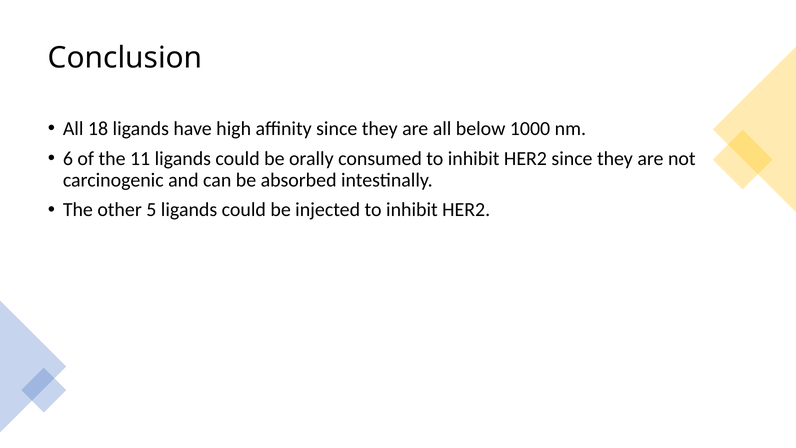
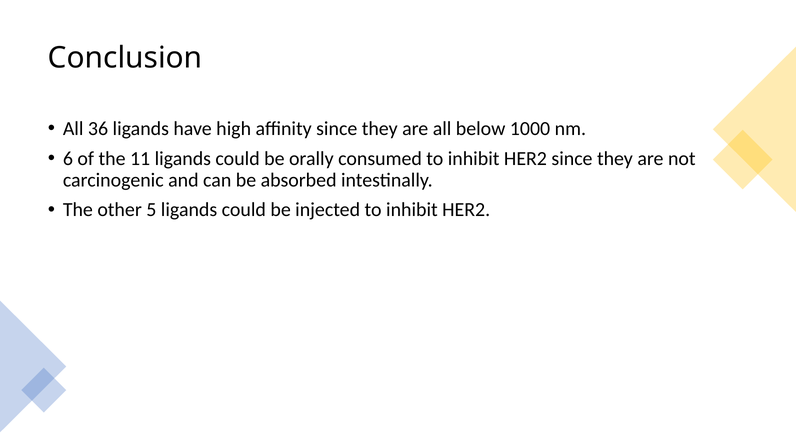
18: 18 -> 36 (98, 129)
